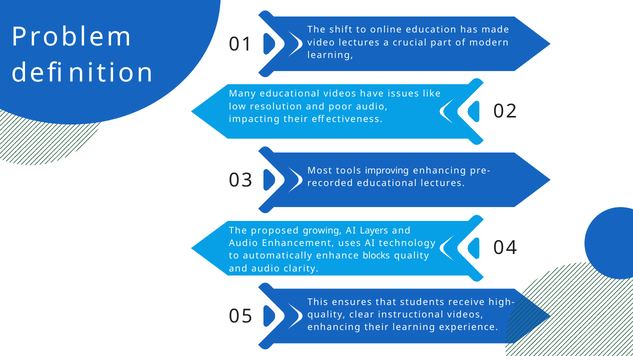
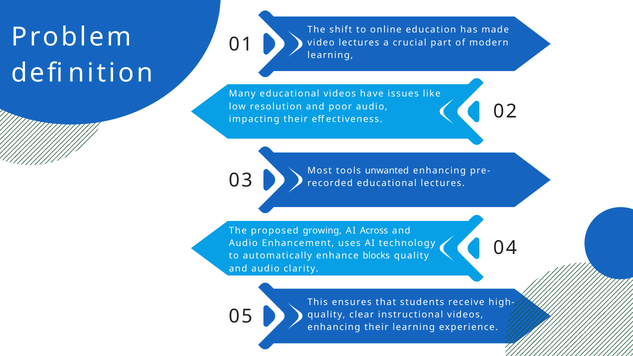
improving: improving -> unwanted (387, 171)
Layers: Layers -> Across (374, 231)
